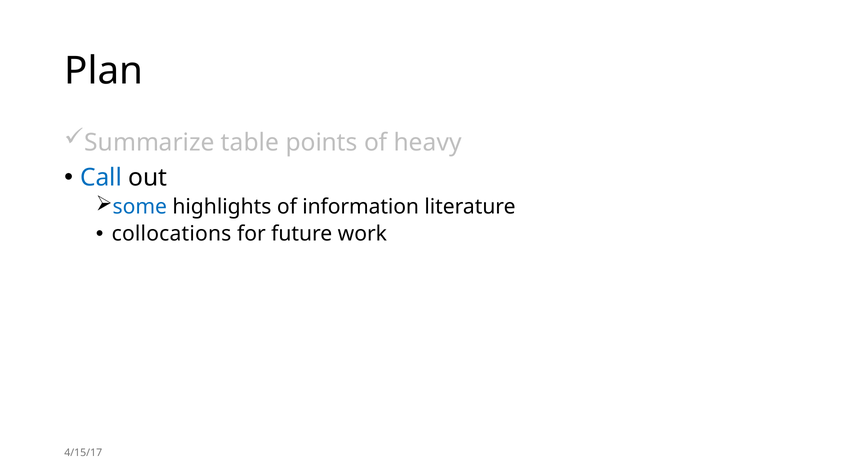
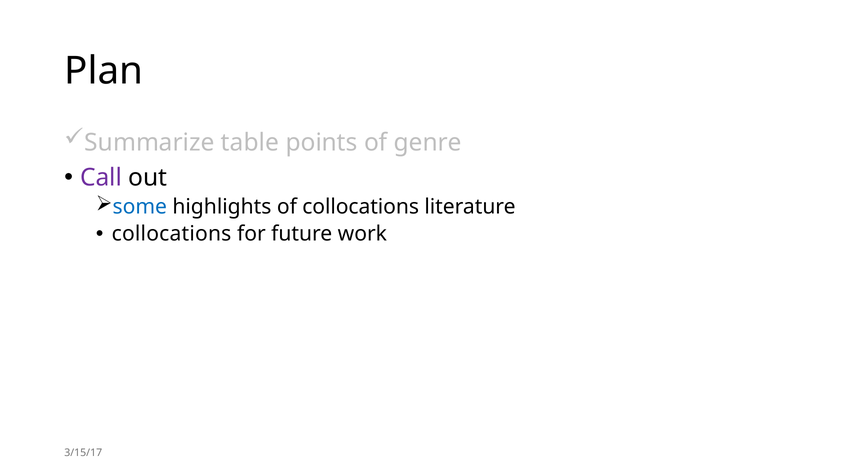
heavy: heavy -> genre (428, 143)
Call colour: blue -> purple (101, 178)
of information: information -> collocations (361, 207)
4/15/17: 4/15/17 -> 3/15/17 (83, 453)
